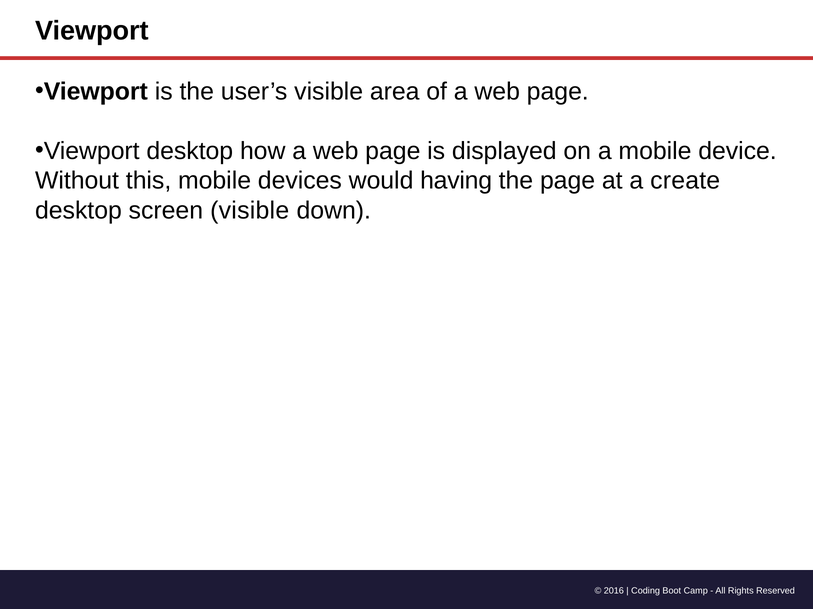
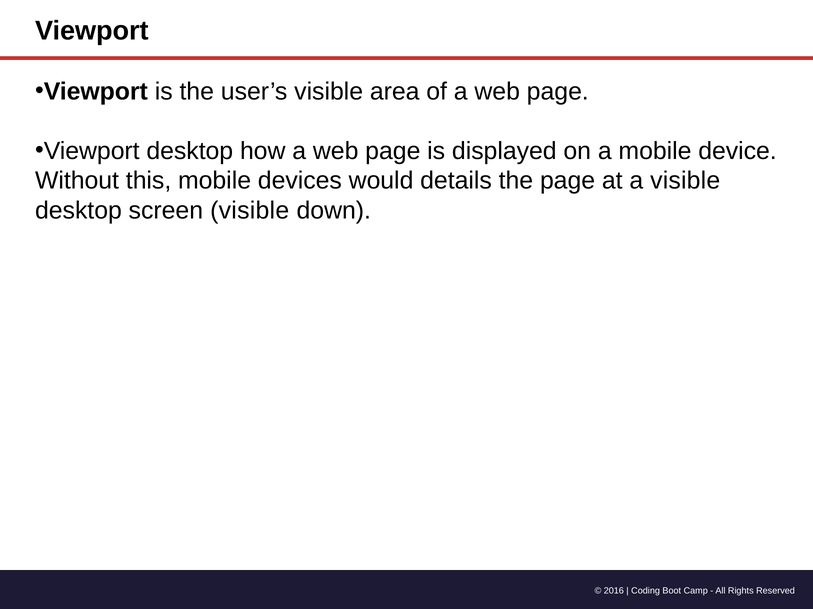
having: having -> details (456, 181)
a create: create -> visible (685, 181)
